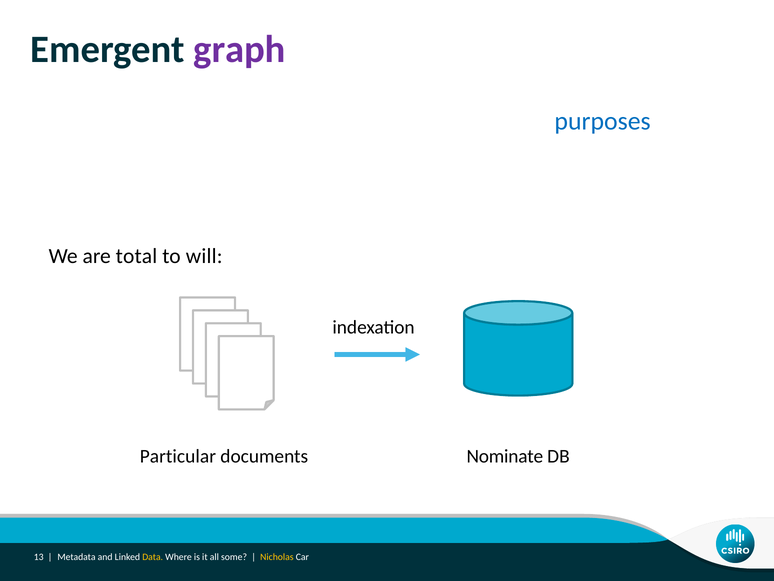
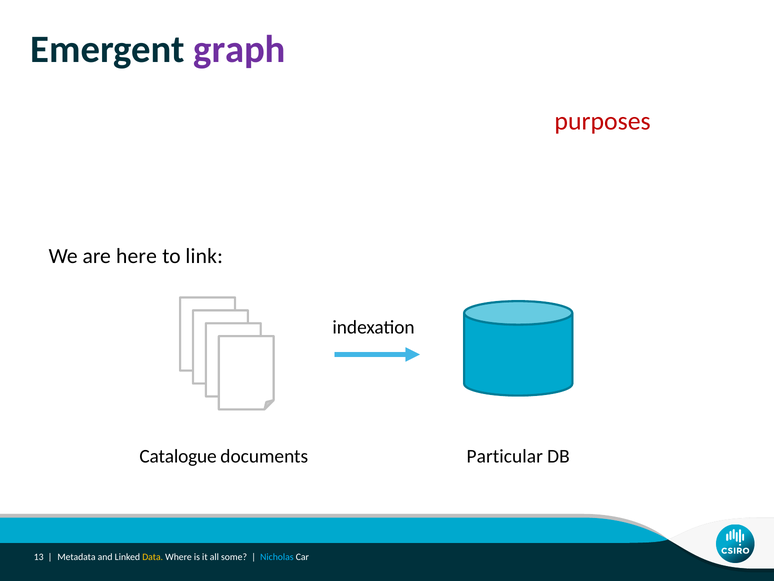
purposes colour: blue -> red (603, 121)
total: total -> here (136, 256)
will: will -> link (204, 256)
Particular: Particular -> Catalogue (178, 456)
documents Nominate: Nominate -> Particular (505, 456)
Nicholas colour: yellow -> light blue (277, 556)
